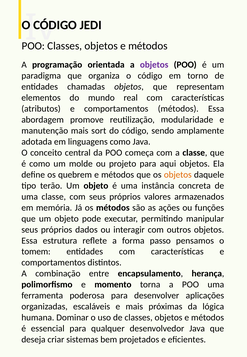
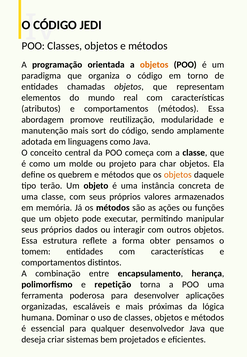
objetos colour: purple -> orange (154, 65)
aqui: aqui -> char (168, 164)
passo: passo -> obter (160, 240)
momento: momento -> repetição (113, 284)
